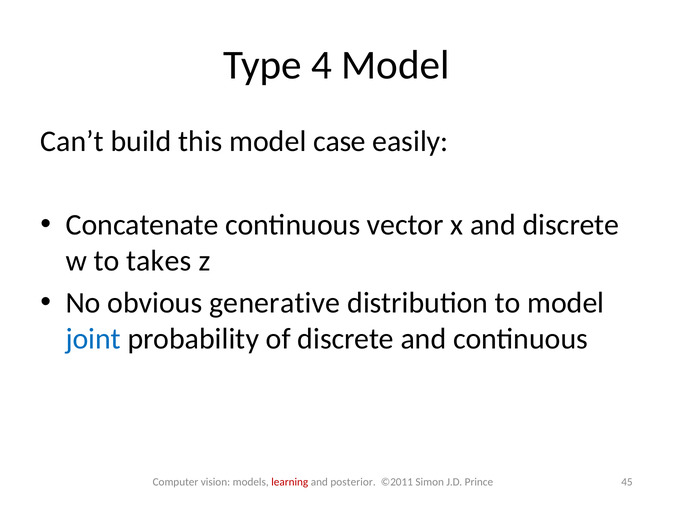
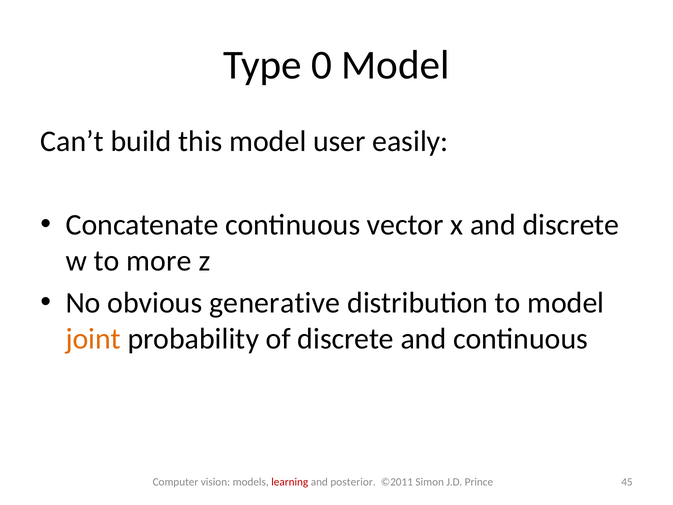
4: 4 -> 0 (322, 65)
case: case -> user (339, 141)
takes: takes -> more (159, 261)
joint colour: blue -> orange (93, 339)
